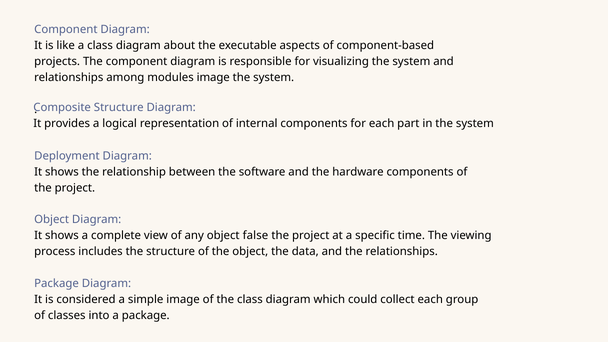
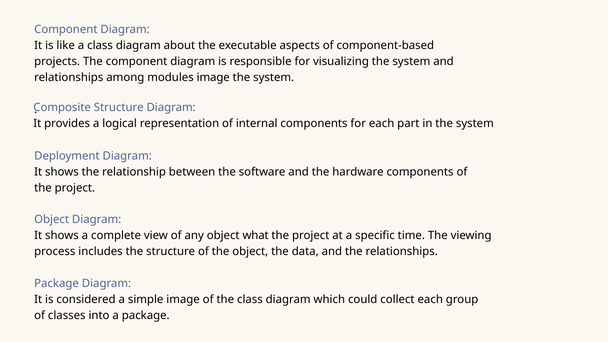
false: false -> what (256, 236)
